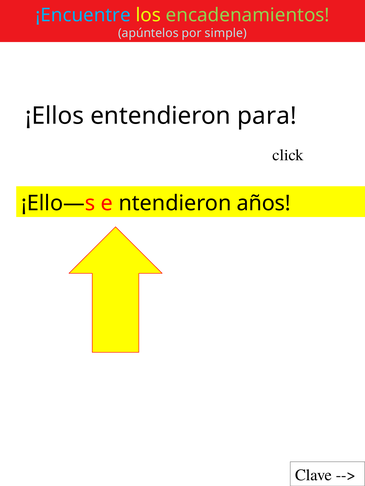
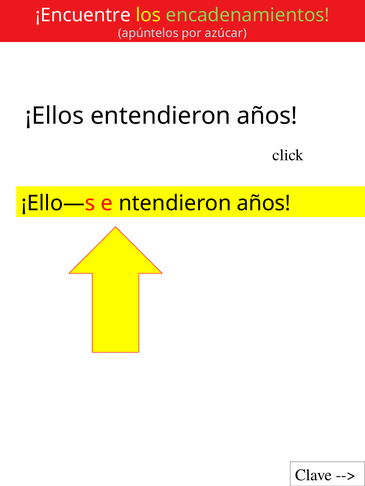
¡Encuentre colour: light blue -> white (83, 15)
simple: simple -> azúcar (226, 33)
entendieron para: para -> años (267, 116)
